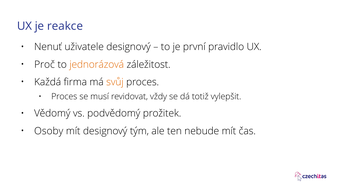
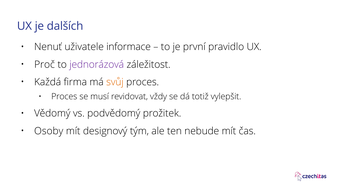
reakce: reakce -> dalších (65, 26)
uživatele designový: designový -> informace (129, 47)
jednorázová colour: orange -> purple (97, 64)
